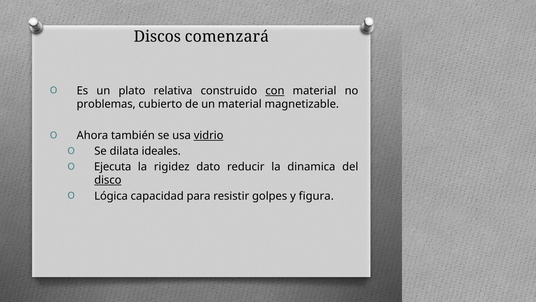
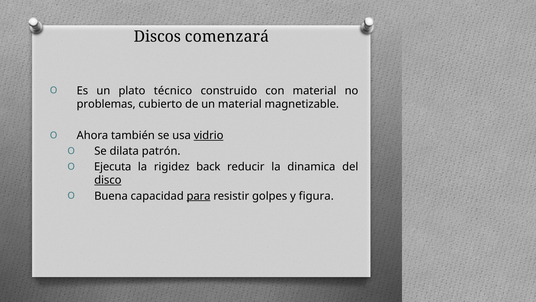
relativa: relativa -> técnico (173, 91)
con underline: present -> none (275, 91)
ideales: ideales -> patrón (161, 151)
dato: dato -> back (208, 167)
Lógica: Lógica -> Buena (111, 196)
para underline: none -> present (199, 196)
